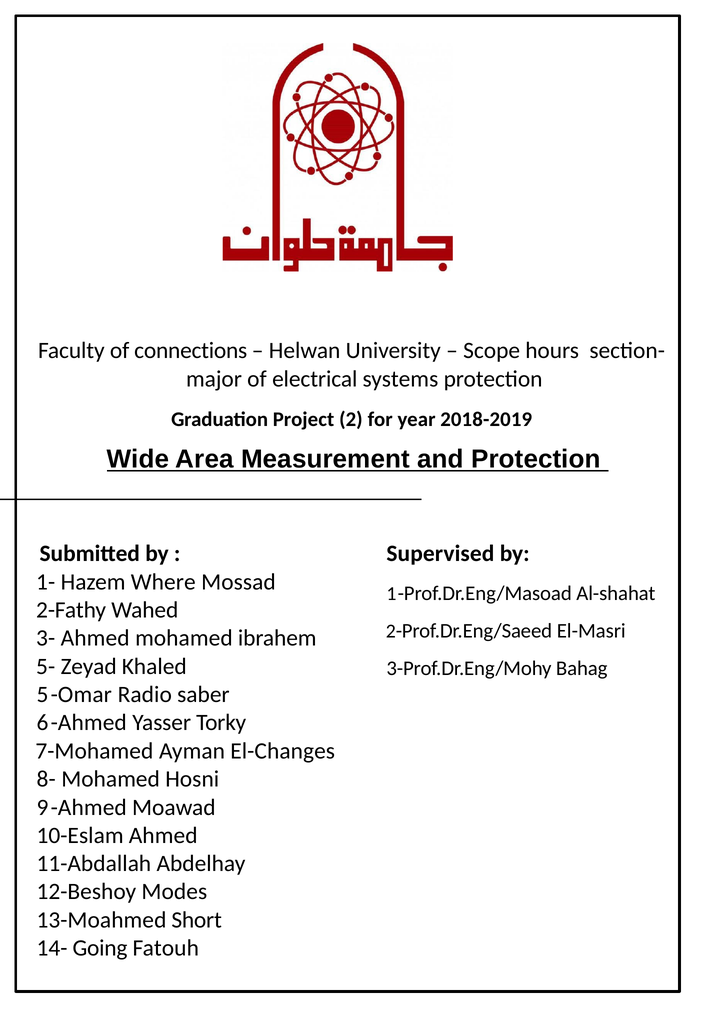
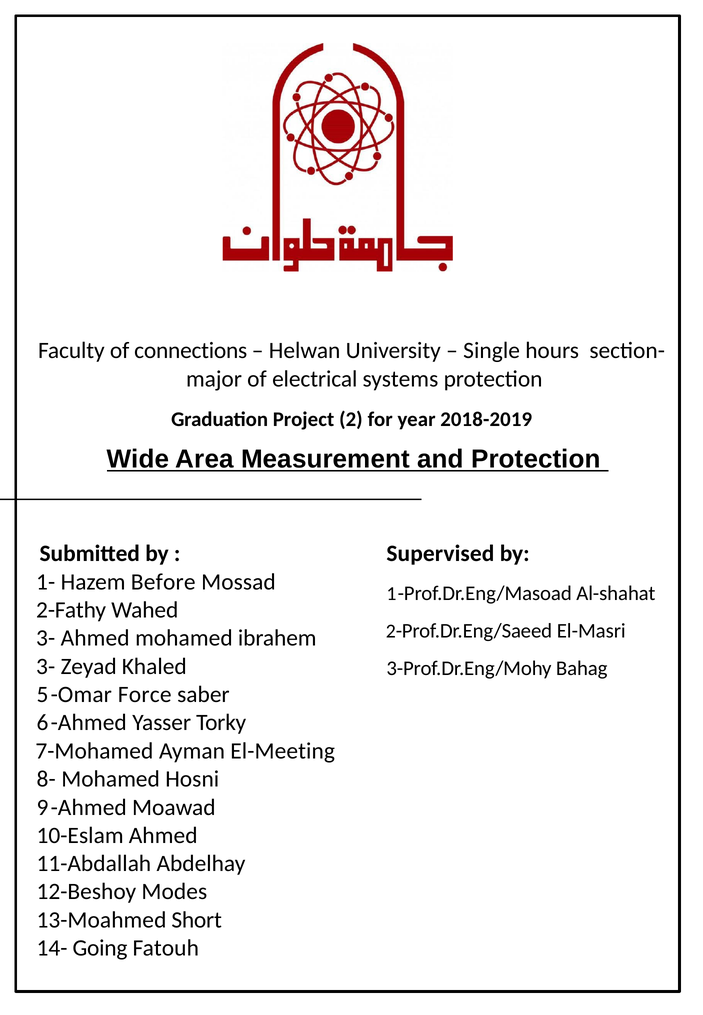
Scope: Scope -> Single (492, 351)
Where: Where -> Before (163, 582)
5-: 5- -> 3- (46, 667)
Radio: Radio -> Force (145, 695)
El-Changes: El-Changes -> El-Meeting (283, 751)
